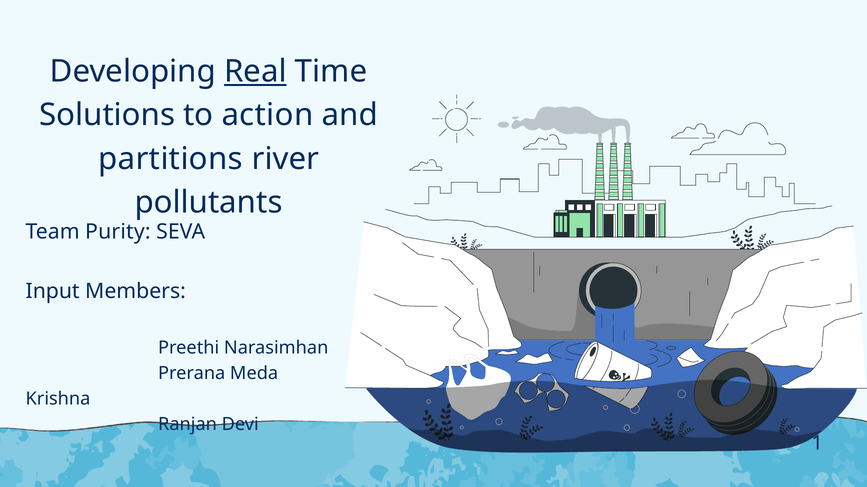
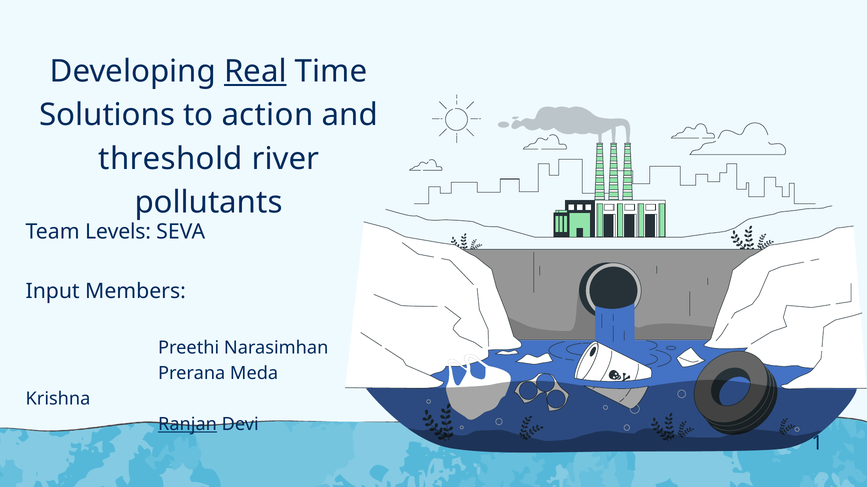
partitions: partitions -> threshold (171, 159)
Purity: Purity -> Levels (118, 232)
Ranjan underline: none -> present (188, 425)
